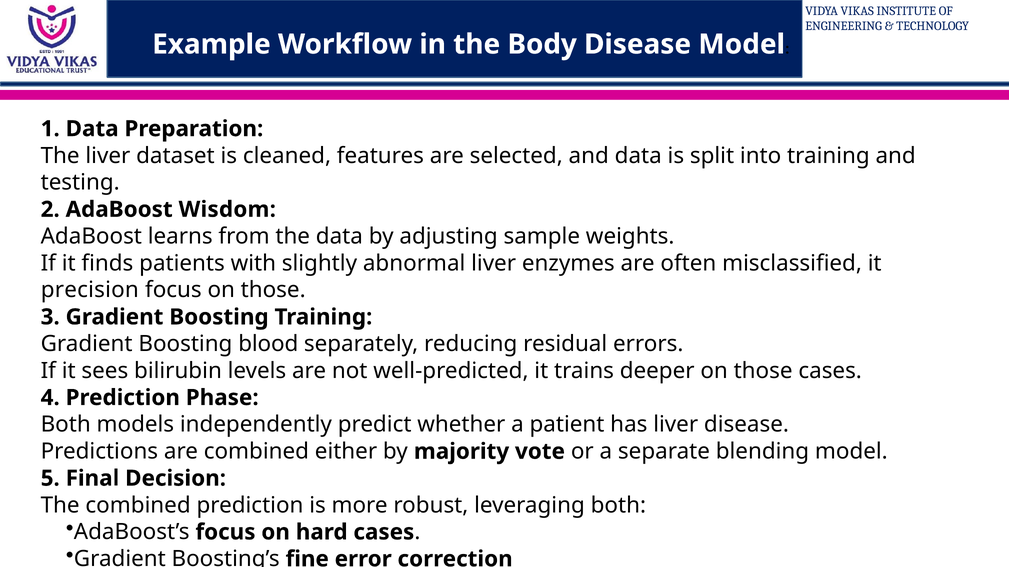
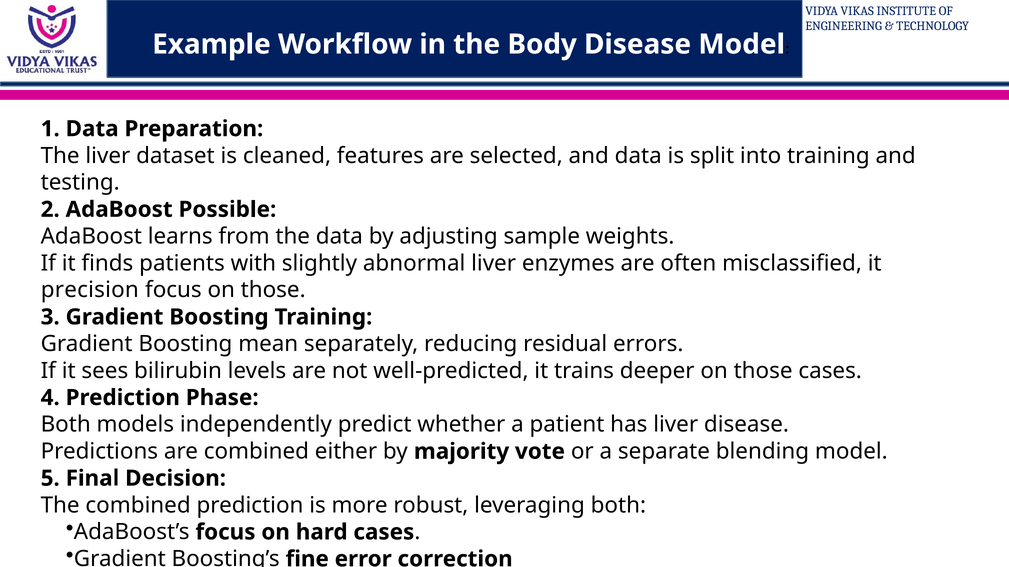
Wisdom: Wisdom -> Possible (227, 210)
blood: blood -> mean (268, 344)
